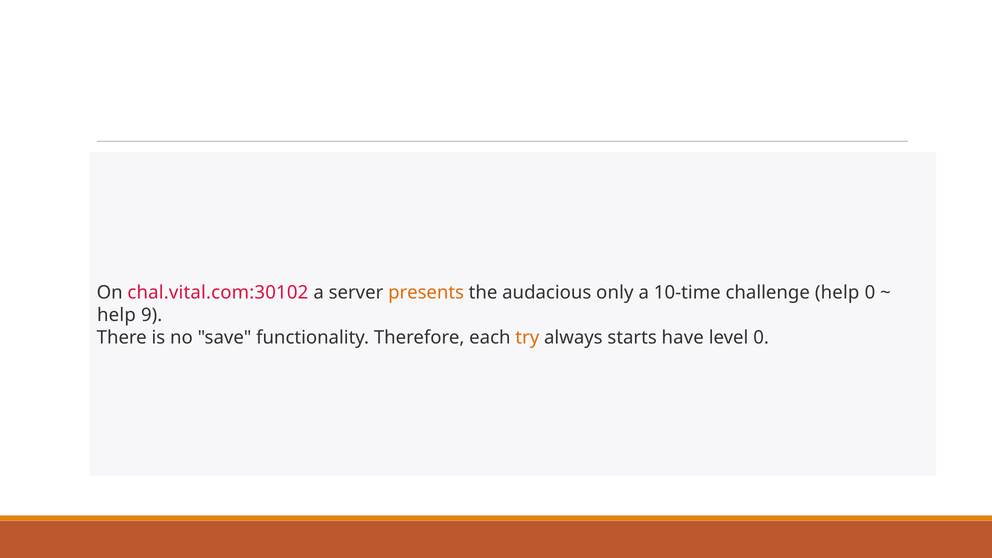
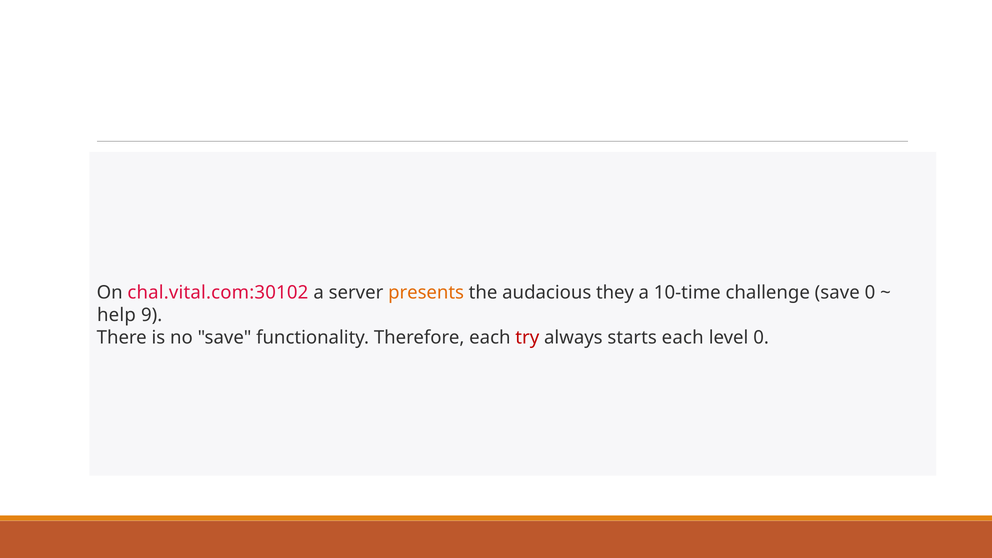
only: only -> they (615, 293)
challenge help: help -> save (837, 293)
try colour: orange -> red (527, 337)
starts have: have -> each (683, 337)
